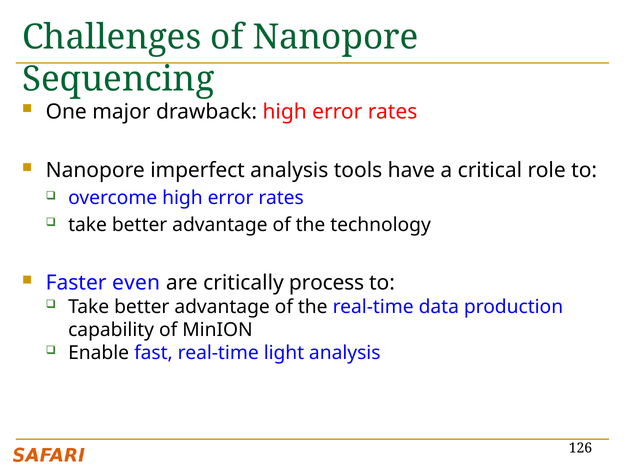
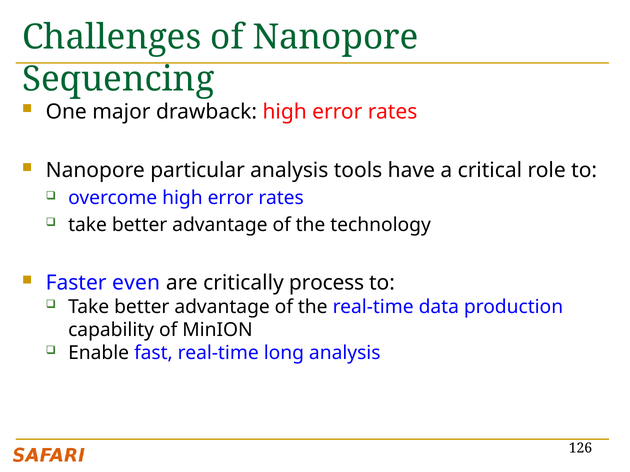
imperfect: imperfect -> particular (198, 171)
light: light -> long (284, 353)
